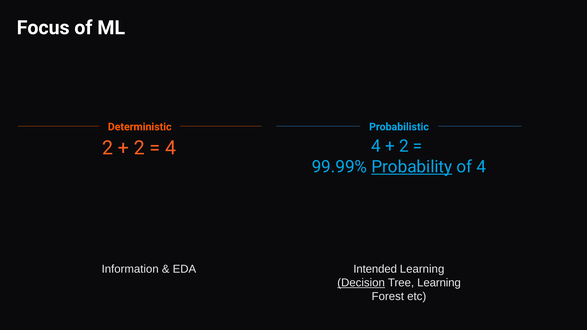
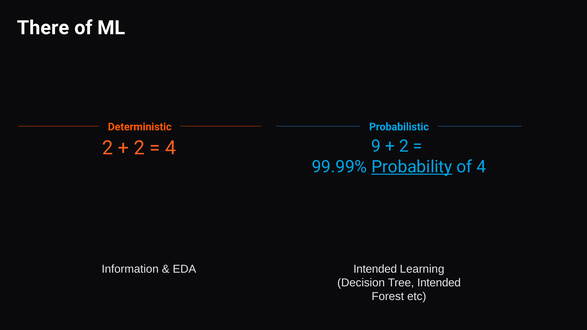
Focus: Focus -> There (43, 28)
4 4: 4 -> 9 (376, 146)
Decision underline: present -> none (361, 283)
Tree Learning: Learning -> Intended (439, 283)
